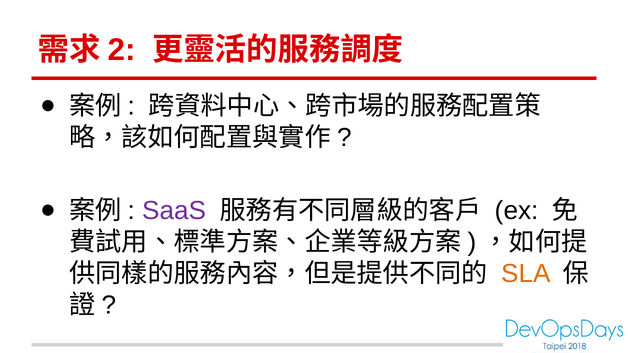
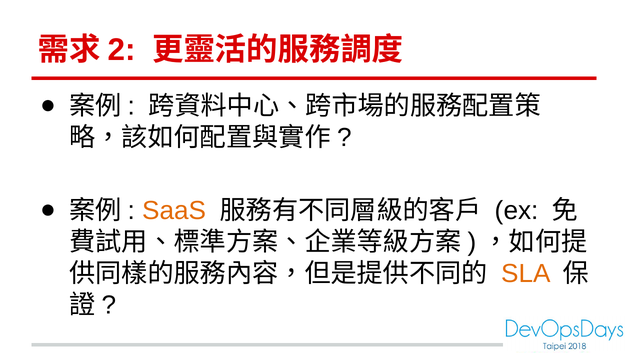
SaaS colour: purple -> orange (174, 211)
